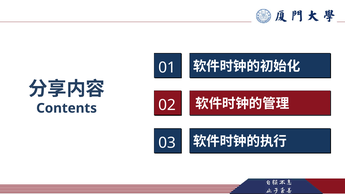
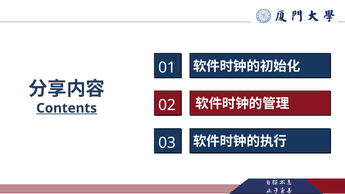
Contents underline: none -> present (67, 108)
